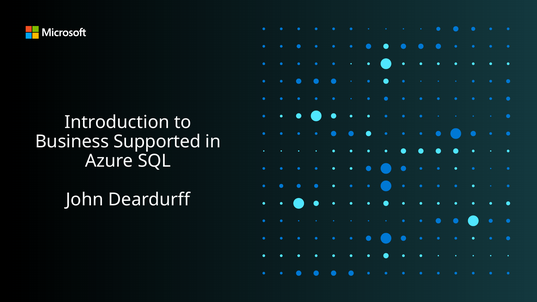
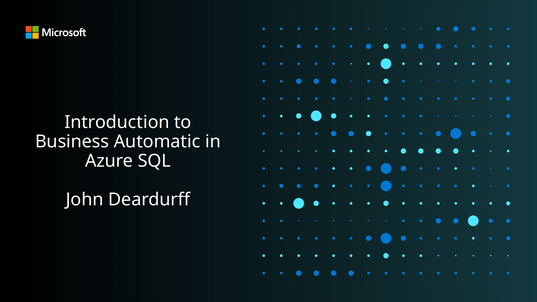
Supported: Supported -> Automatic (157, 142)
